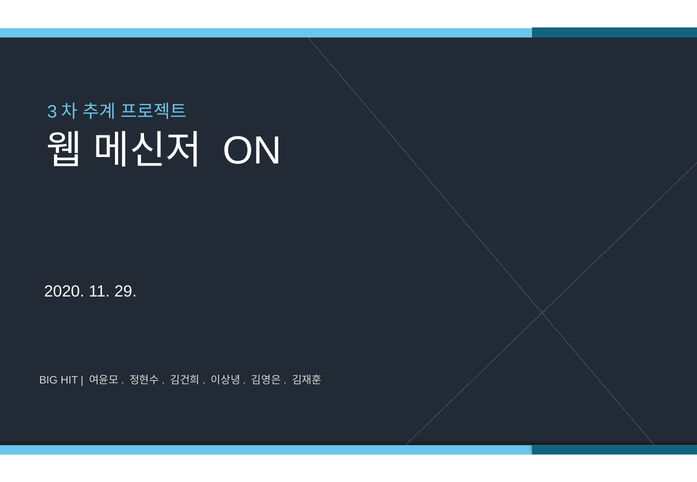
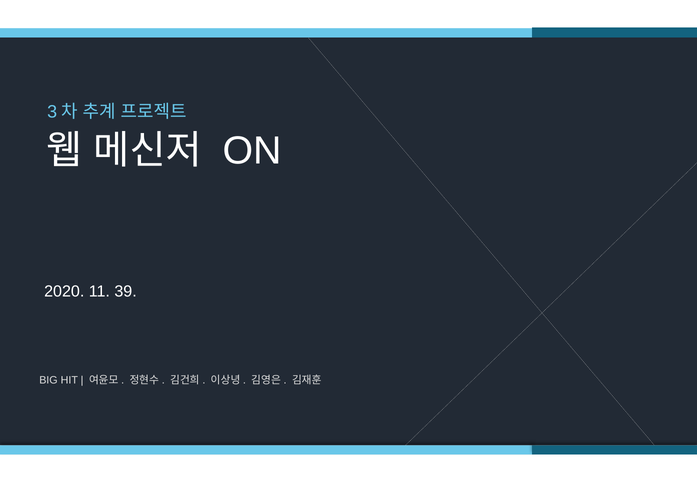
29: 29 -> 39 (126, 292)
